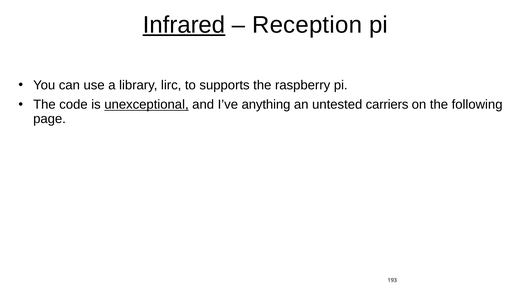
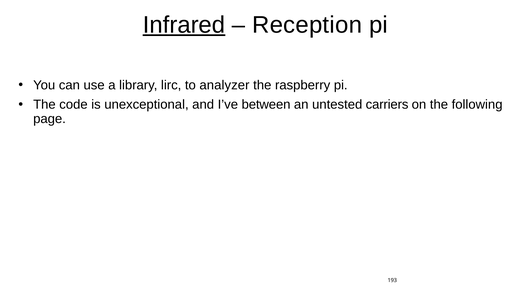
supports: supports -> analyzer (224, 85)
unexceptional underline: present -> none (146, 105)
anything: anything -> between (266, 105)
